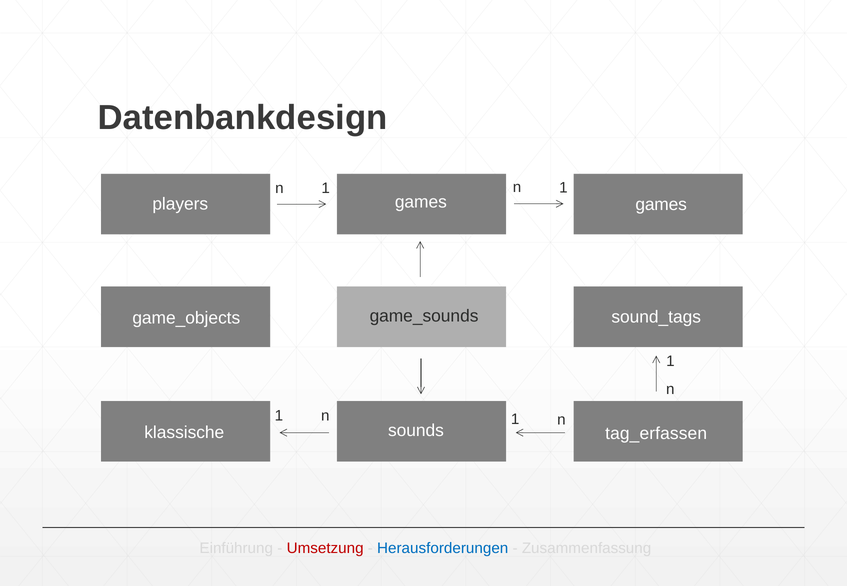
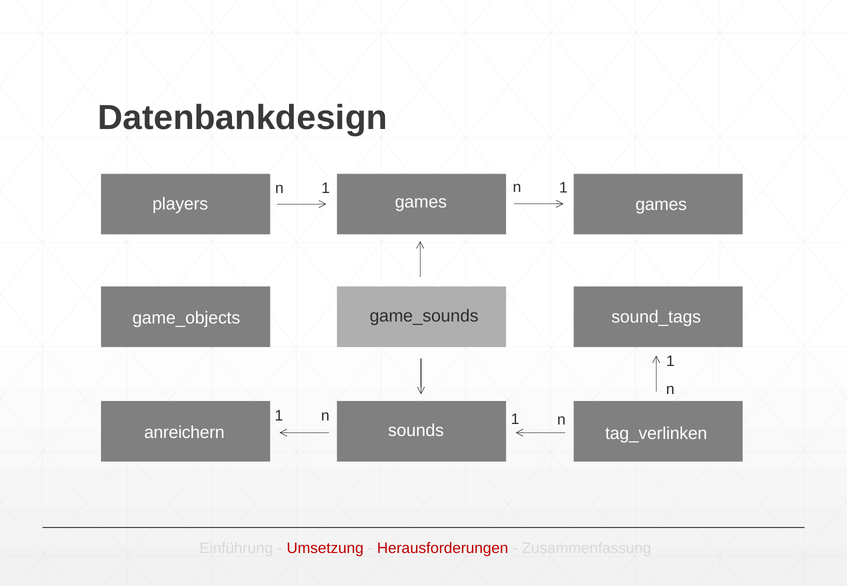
klassische: klassische -> anreichern (184, 433)
tag_erfassen: tag_erfassen -> tag_verlinken (656, 434)
Herausforderungen colour: blue -> red (443, 548)
